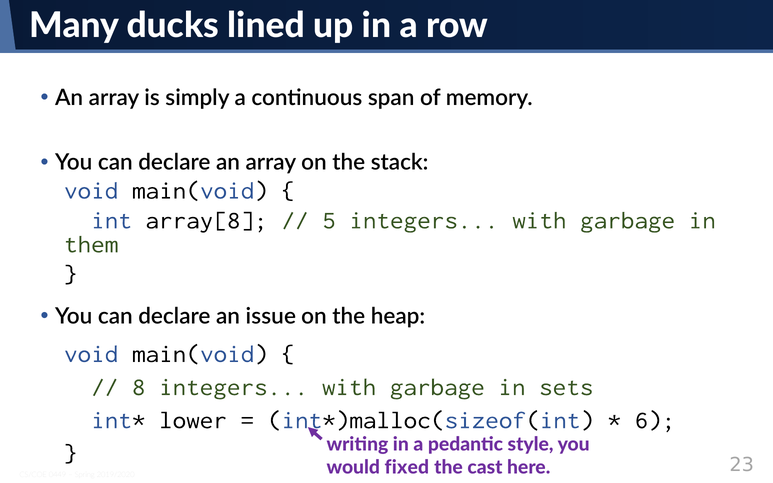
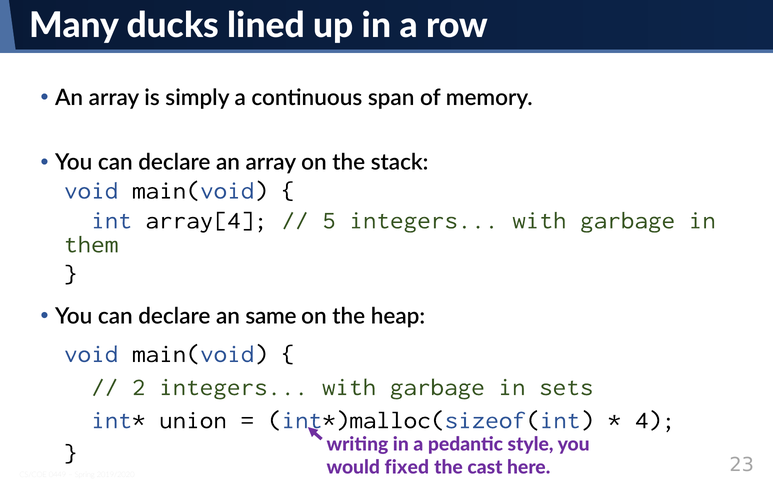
array[8: array[8 -> array[4 (207, 220)
issue: issue -> same (271, 317)
8: 8 -> 2 (139, 387)
lower: lower -> union (193, 420)
6: 6 -> 4 (655, 420)
